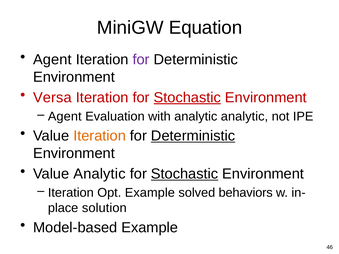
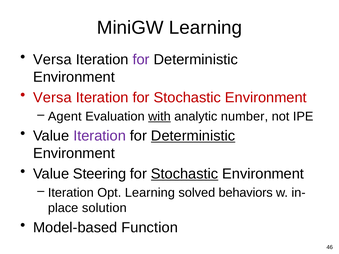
MiniGW Equation: Equation -> Learning (206, 28)
Agent: Agent -> Versa (52, 59)
Stochastic underline: present -> none (187, 98)
with underline: none -> present (159, 116)
analytic analytic: analytic -> number (244, 116)
Iteration colour: orange -> purple (100, 136)
Value Analytic: Analytic -> Steering (100, 174)
Opt Example: Example -> Learning (150, 193)
Model-based Example: Example -> Function (150, 228)
